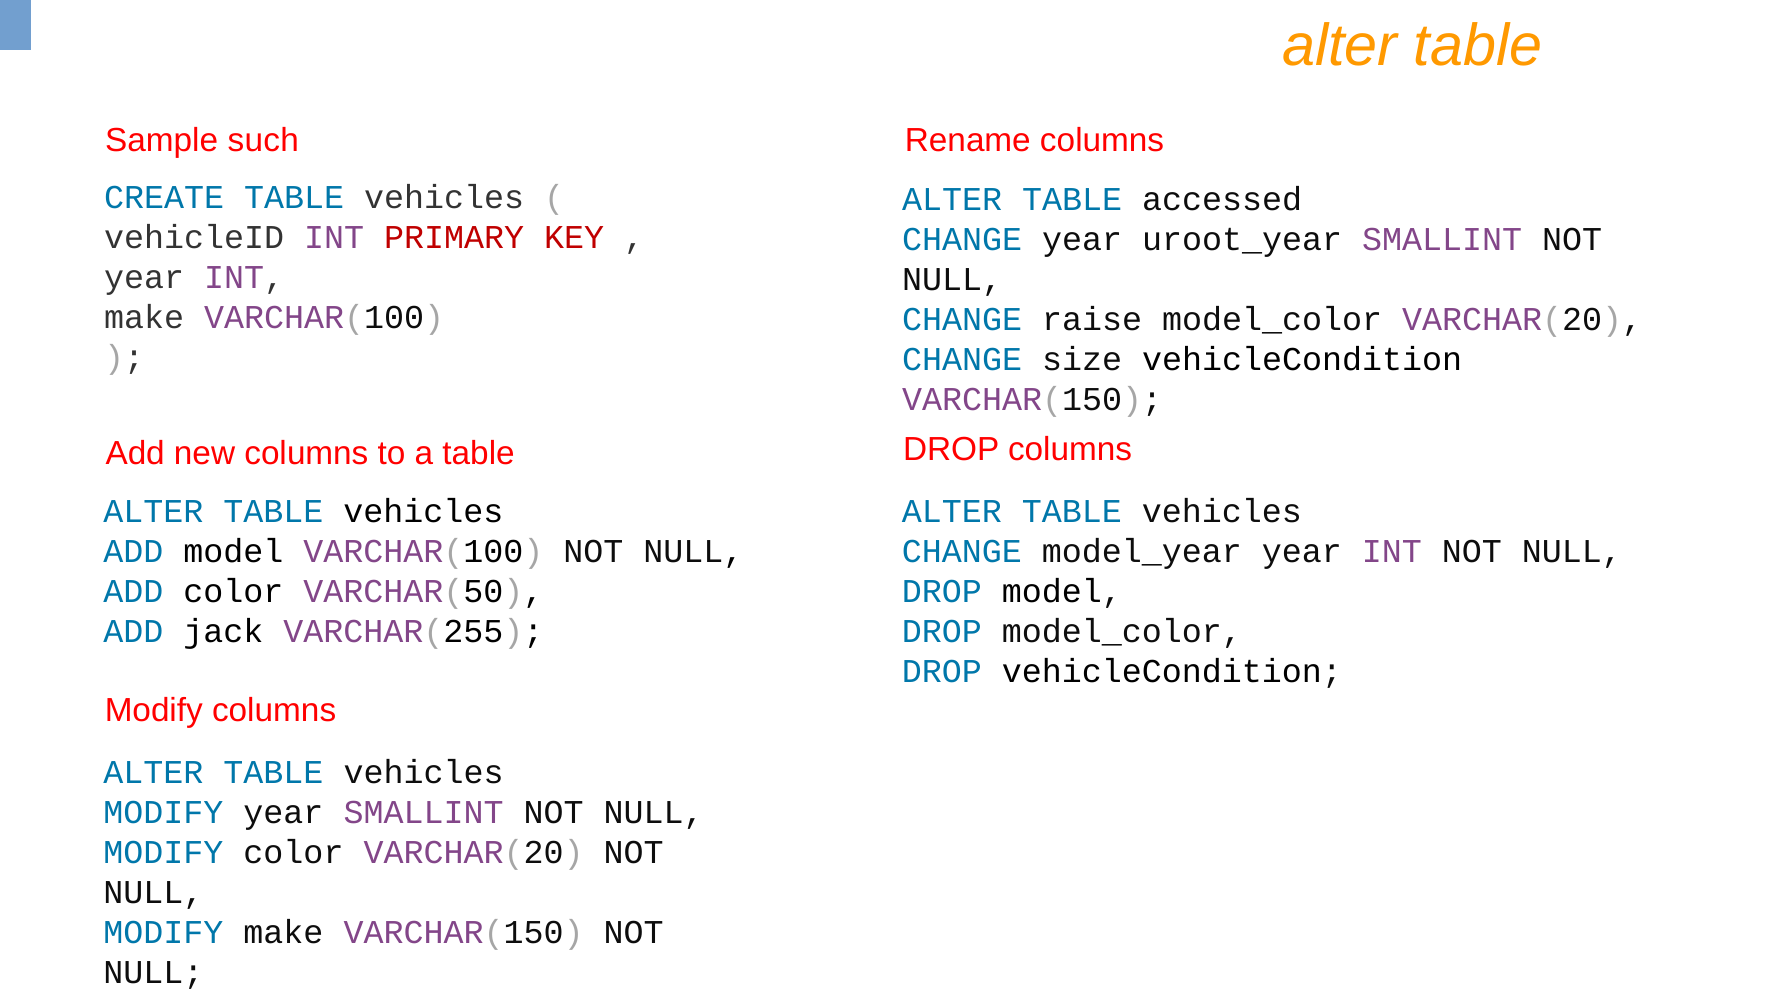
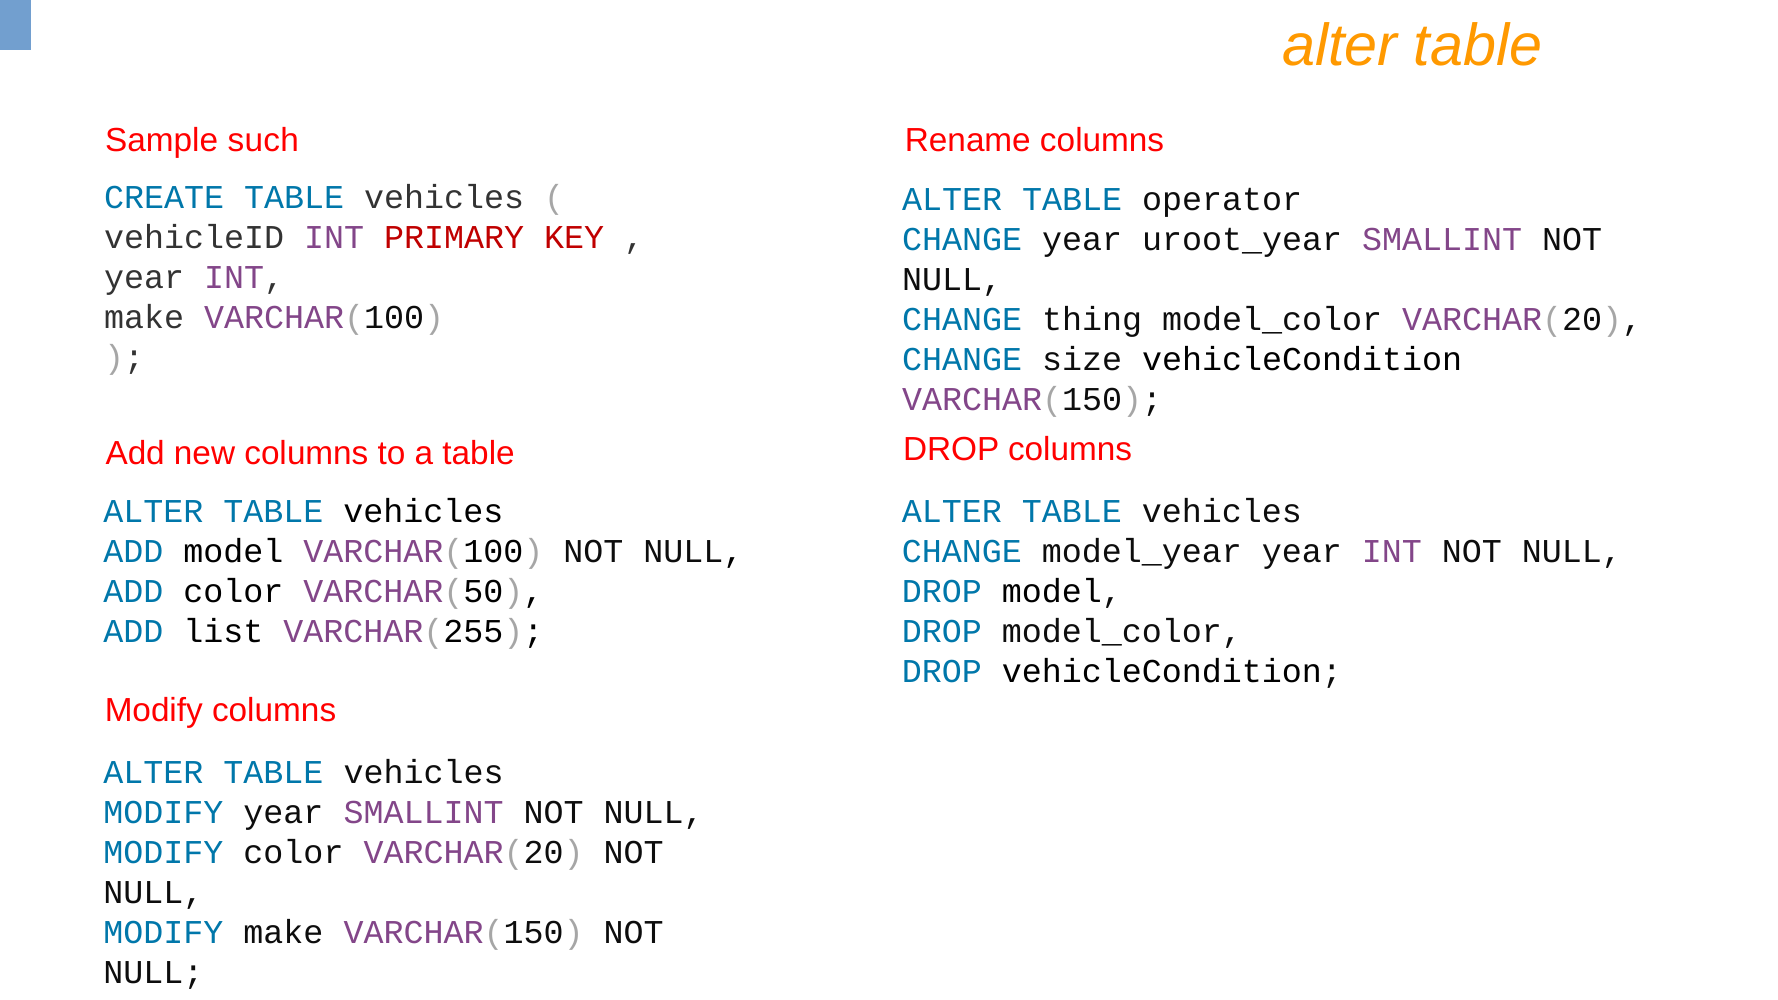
accessed: accessed -> operator (1222, 200)
raise: raise -> thing (1092, 320)
jack: jack -> list (223, 631)
